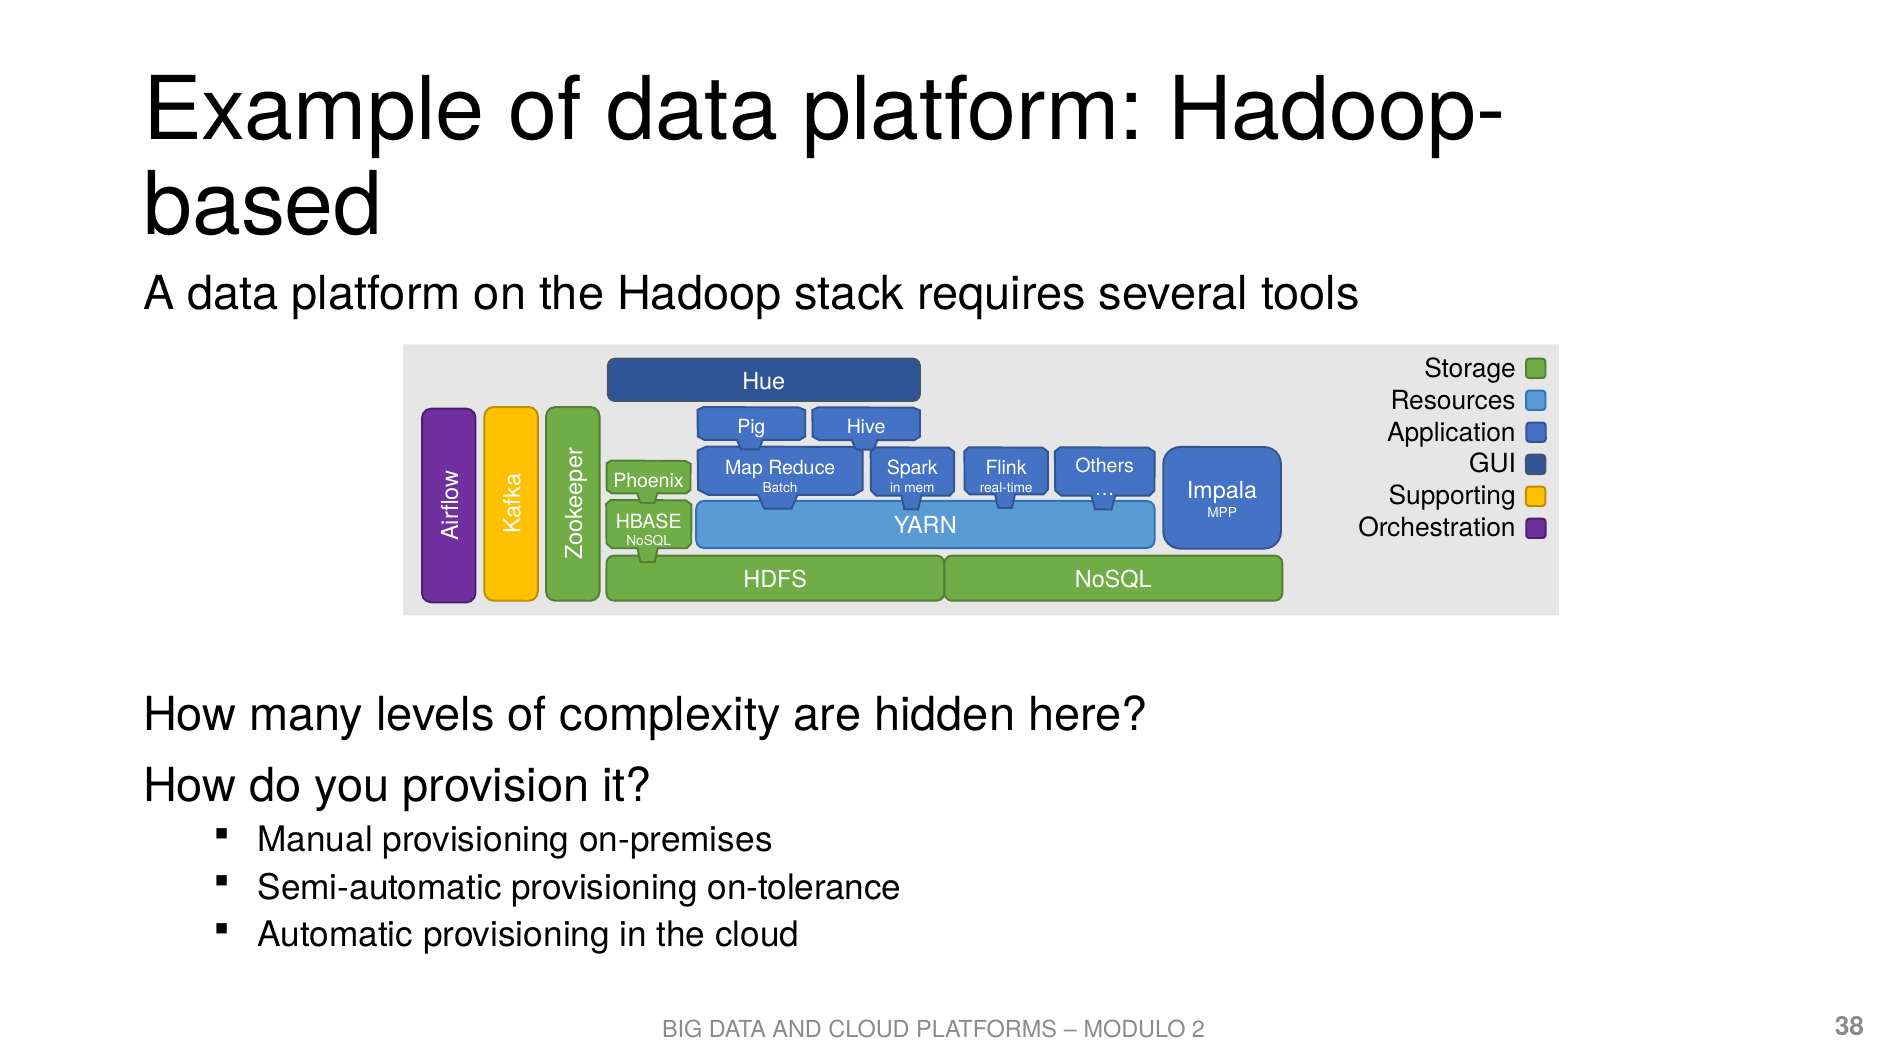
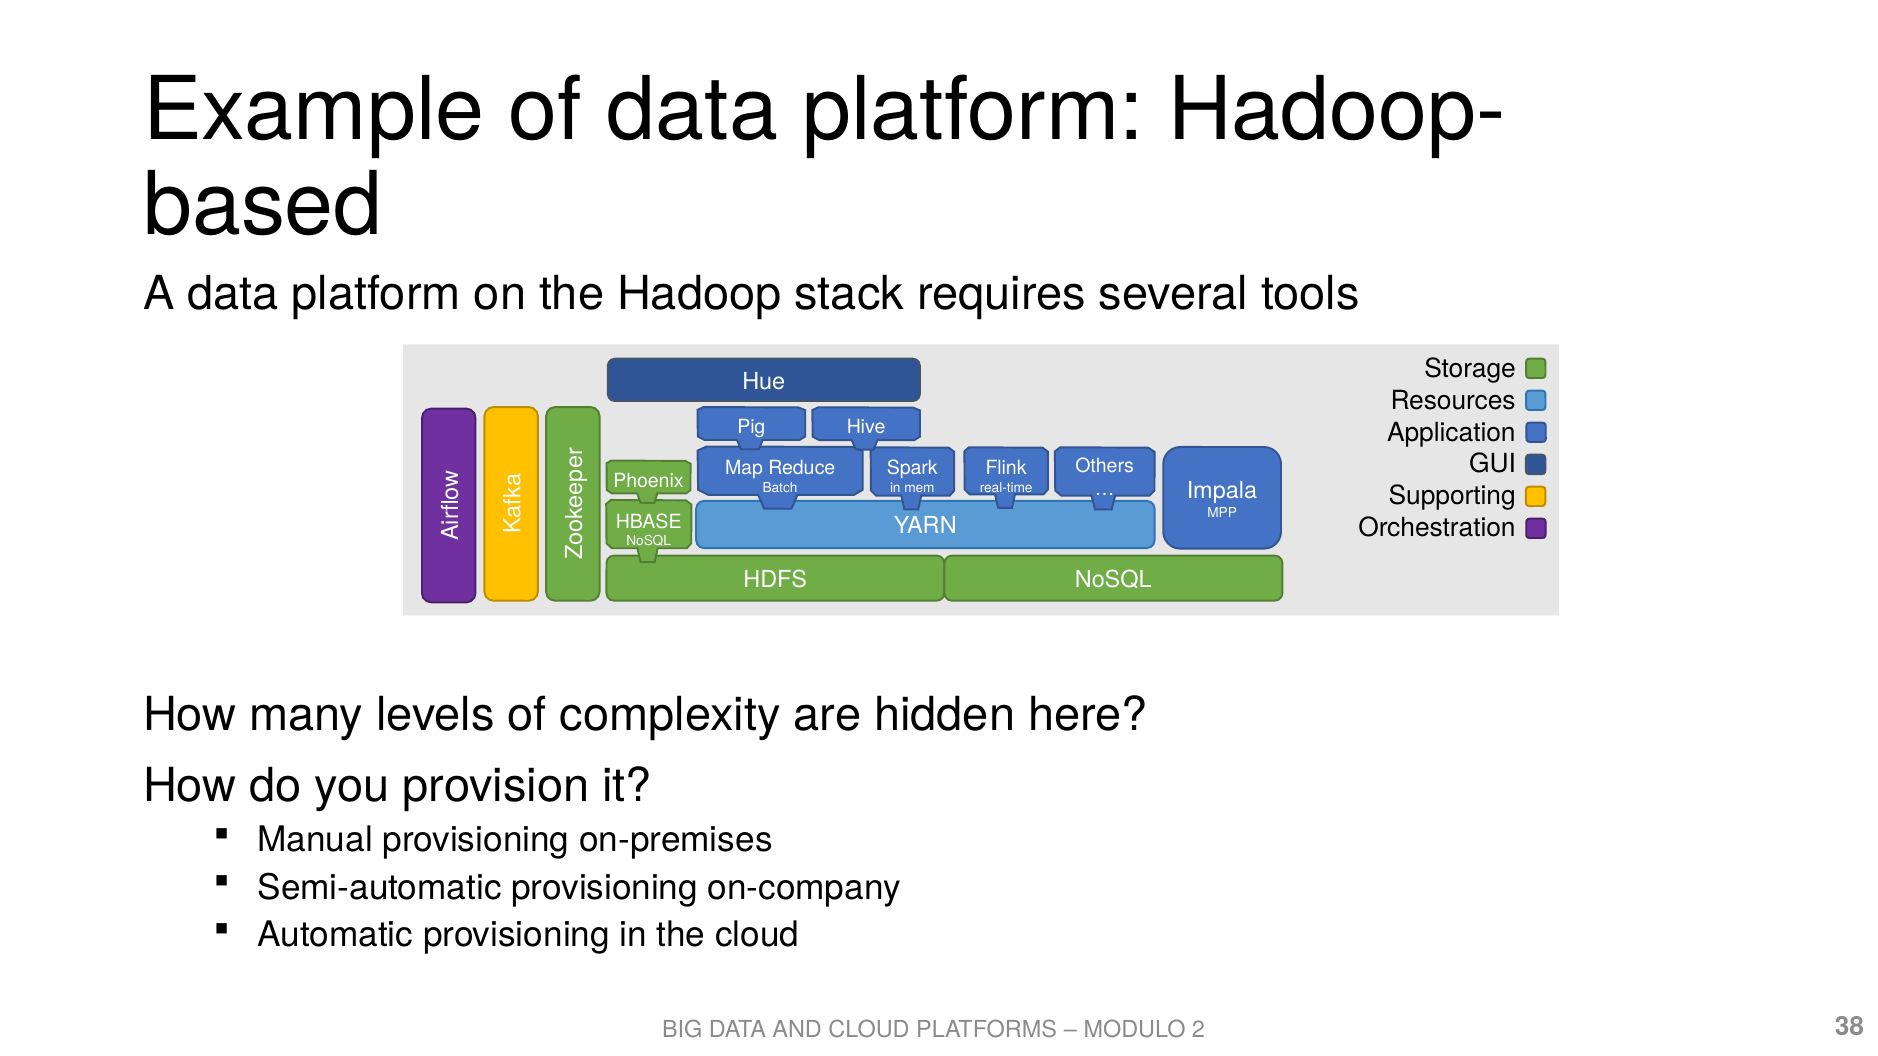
on-tolerance: on-tolerance -> on-company (805, 888)
